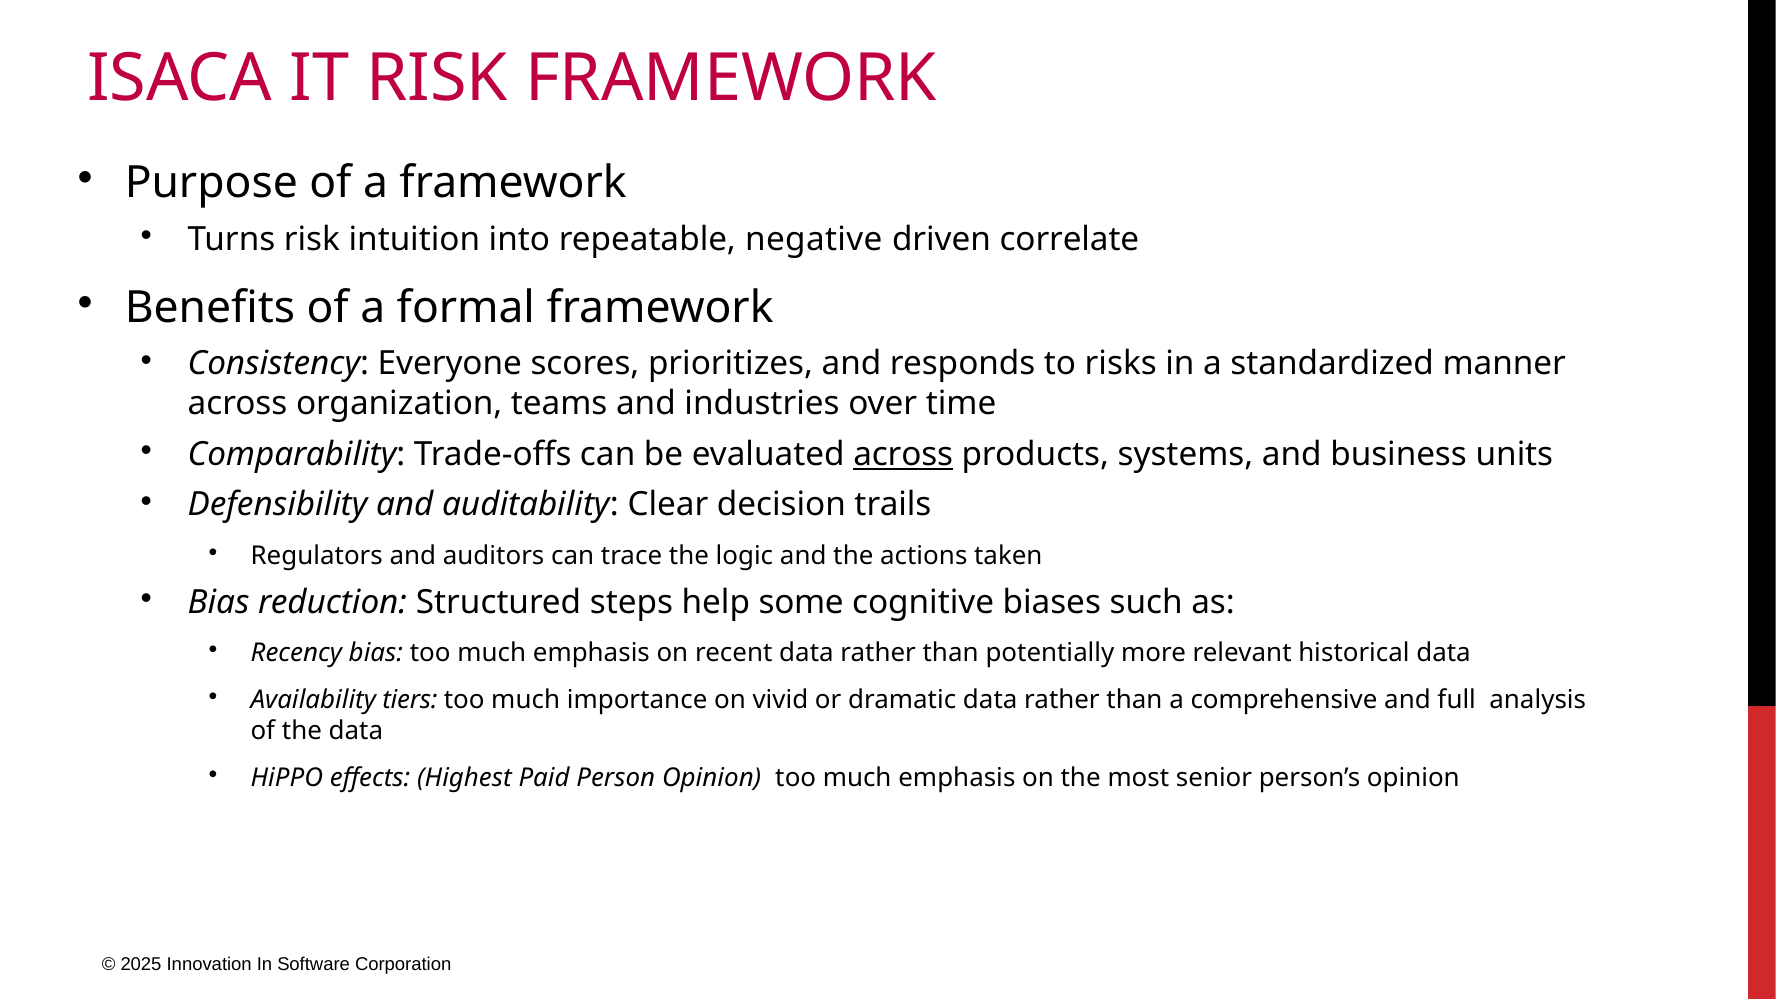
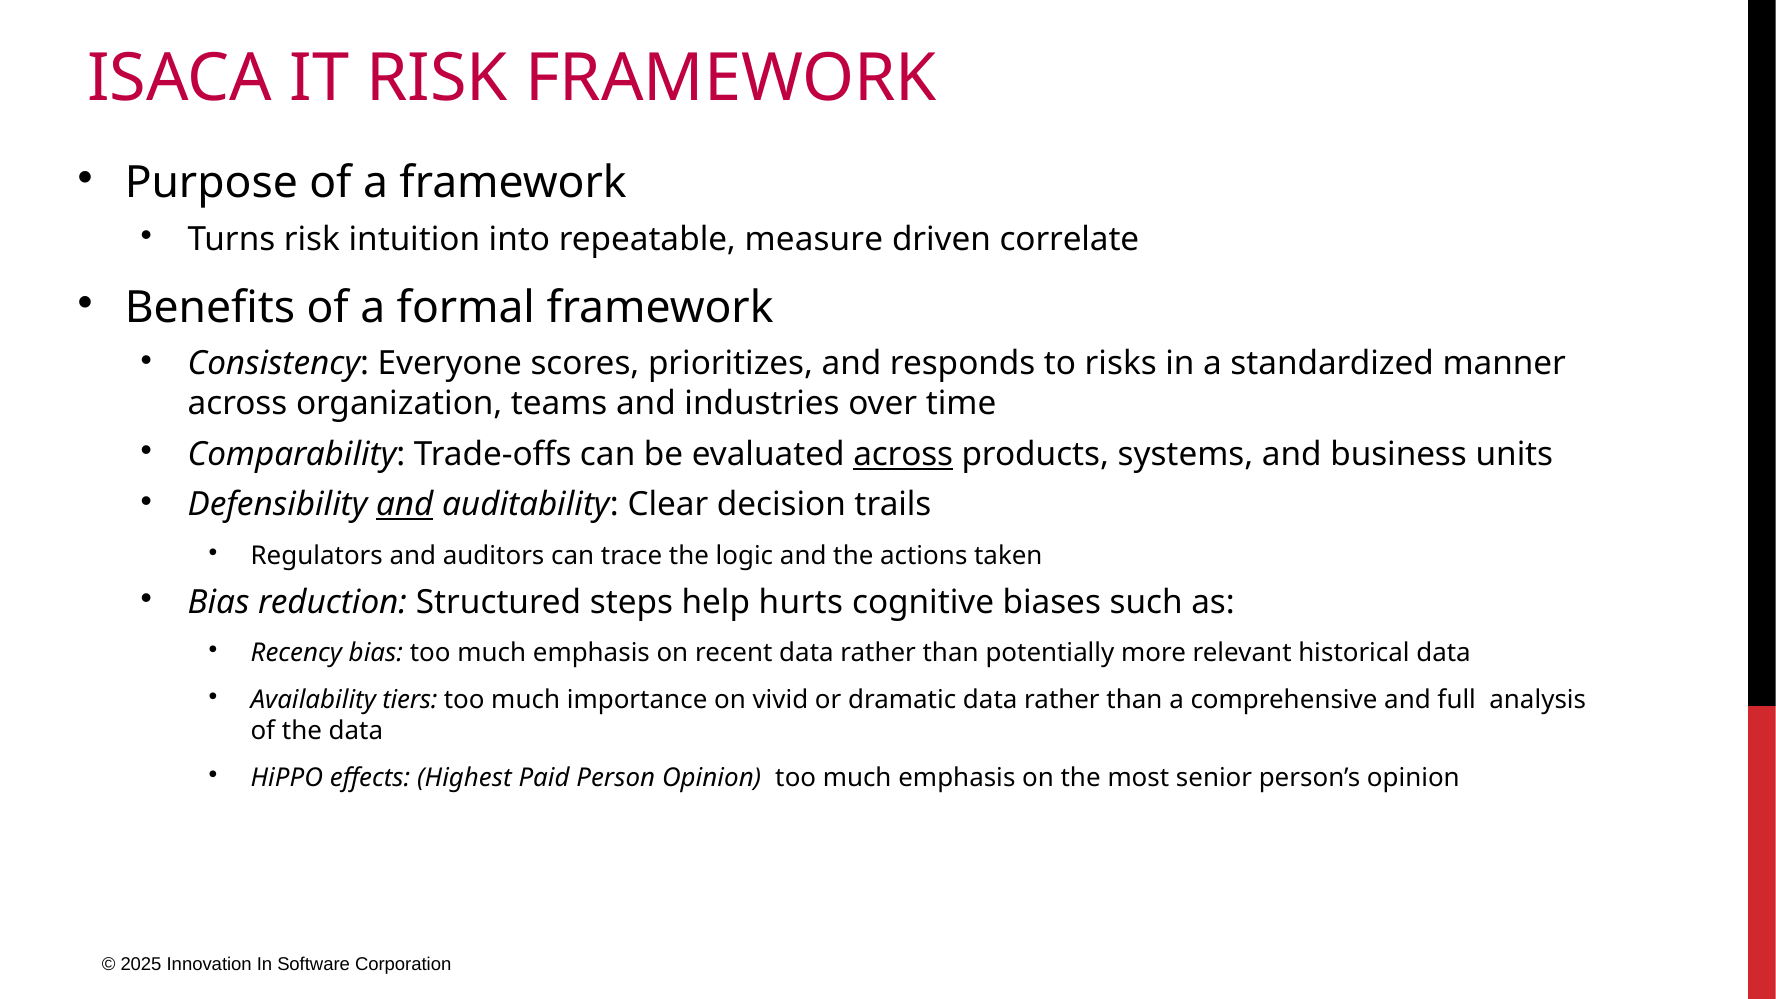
negative: negative -> measure (814, 239)
and underline: none -> present (405, 505)
some: some -> hurts (801, 602)
